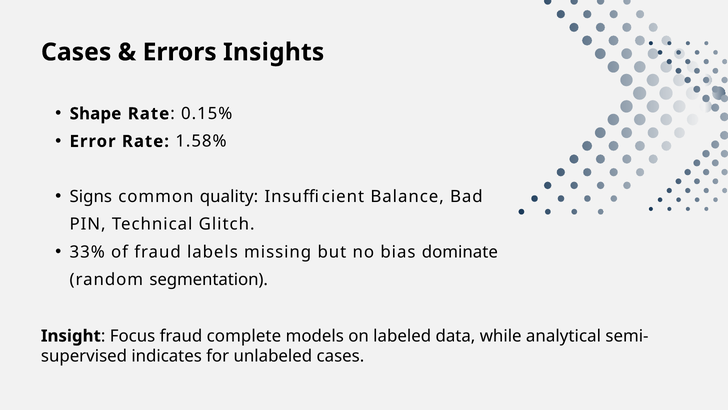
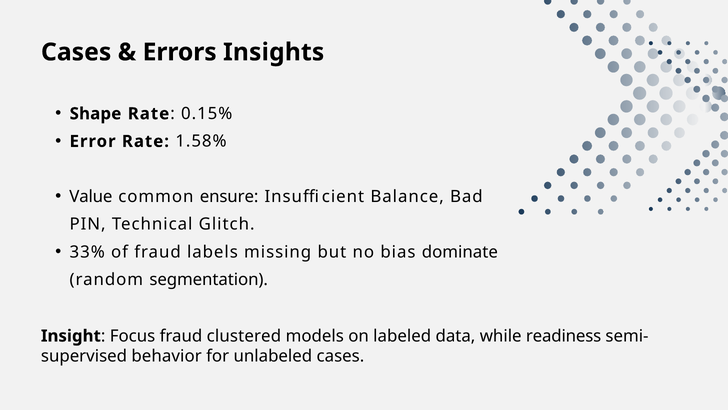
Signs: Signs -> Value (91, 196)
quality: quality -> ensure (229, 196)
complete: complete -> clustered (244, 336)
analytical: analytical -> readiness (564, 336)
indicates: indicates -> behavior (167, 356)
